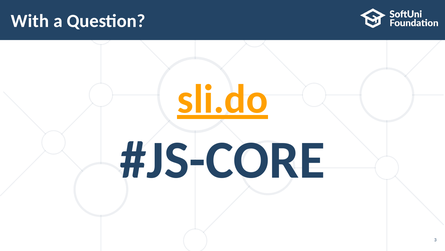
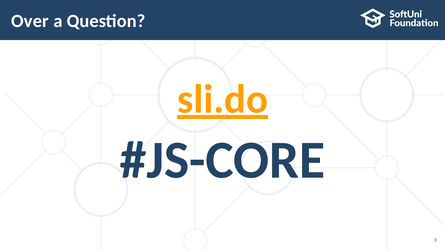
With: With -> Over (30, 21)
